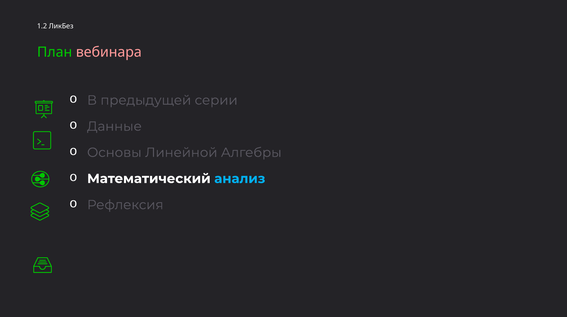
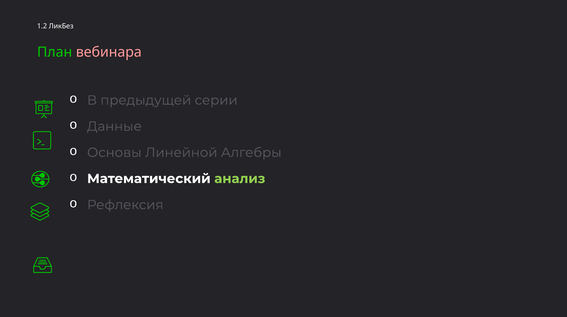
анализ colour: light blue -> light green (240, 179)
